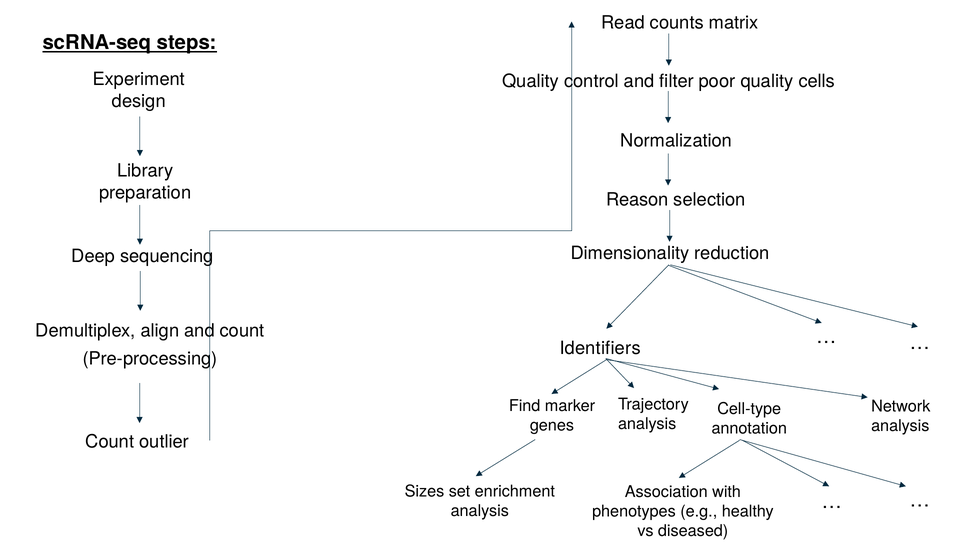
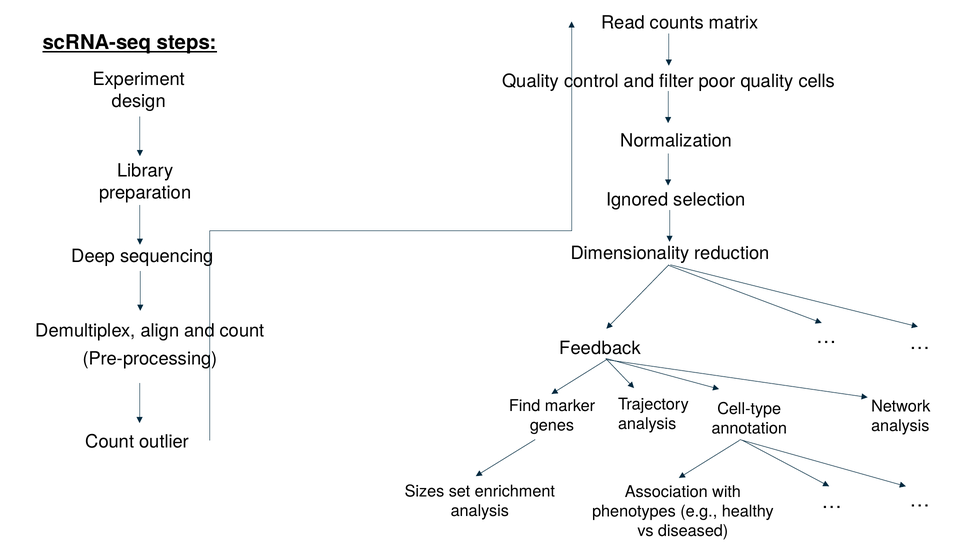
Reason: Reason -> Ignored (637, 200)
Identifiers: Identifiers -> Feedback (600, 348)
